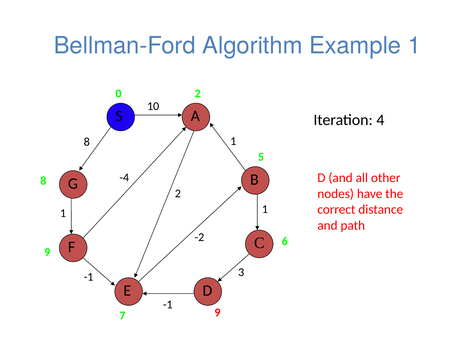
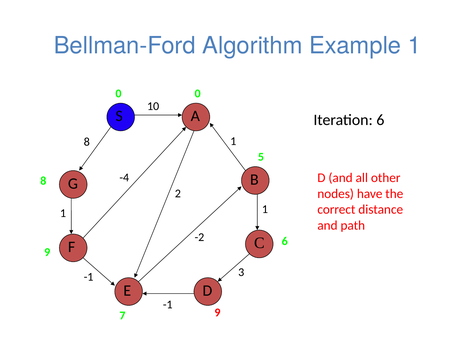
0 2: 2 -> 0 (198, 93)
Iteration 4: 4 -> 6 (380, 120)
